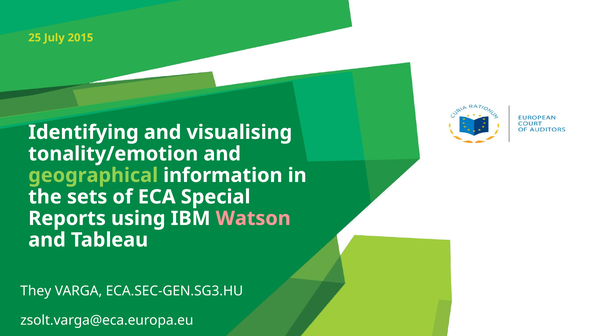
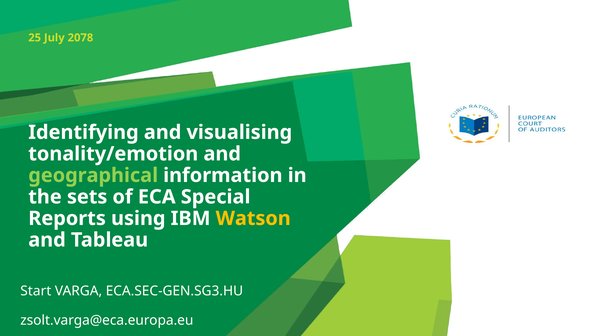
2015: 2015 -> 2078 (80, 38)
Watson colour: pink -> yellow (253, 219)
They: They -> Start (36, 291)
